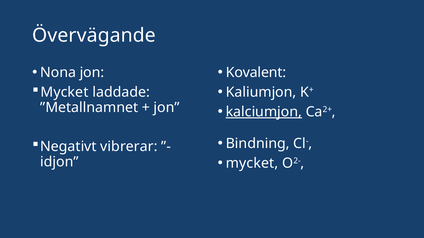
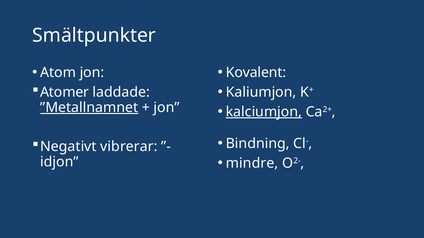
Övervägande: Övervägande -> Smältpunkter (94, 36)
Nona: Nona -> Atom (58, 73)
Mycket: Mycket -> Atomer (65, 92)
”Metallnamnet underline: none -> present (89, 108)
mycket: mycket -> mindre (252, 163)
